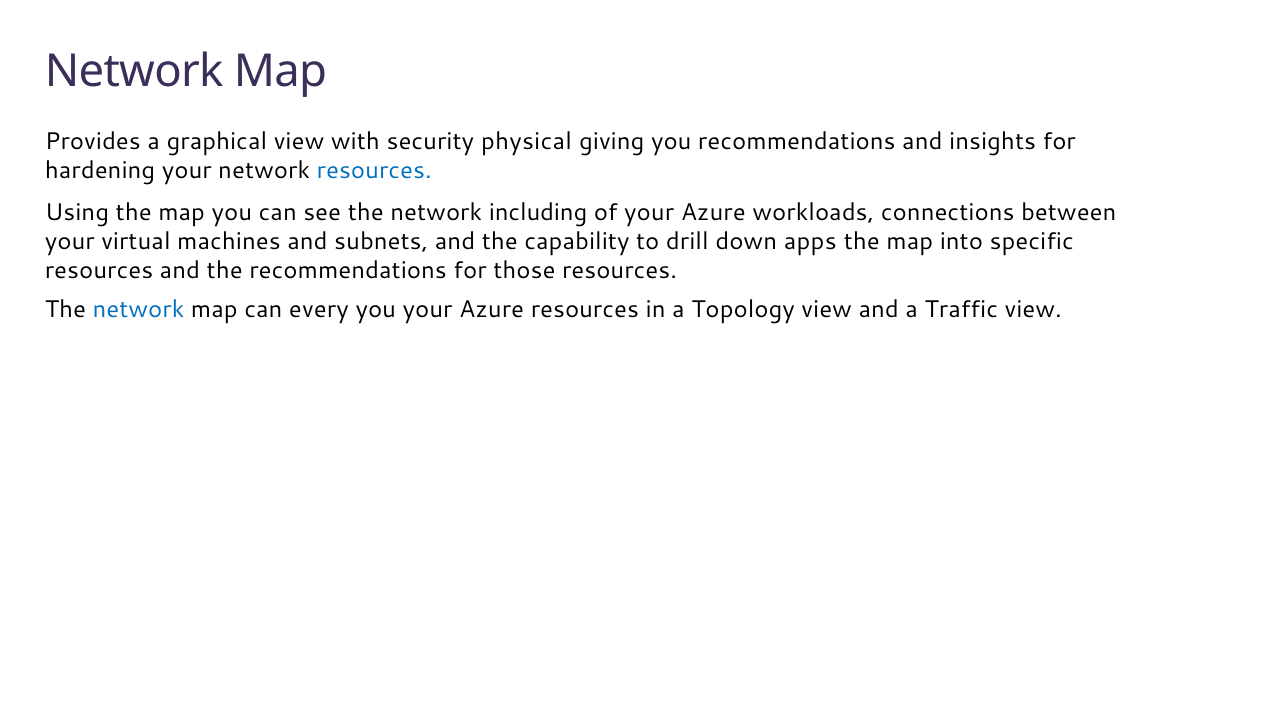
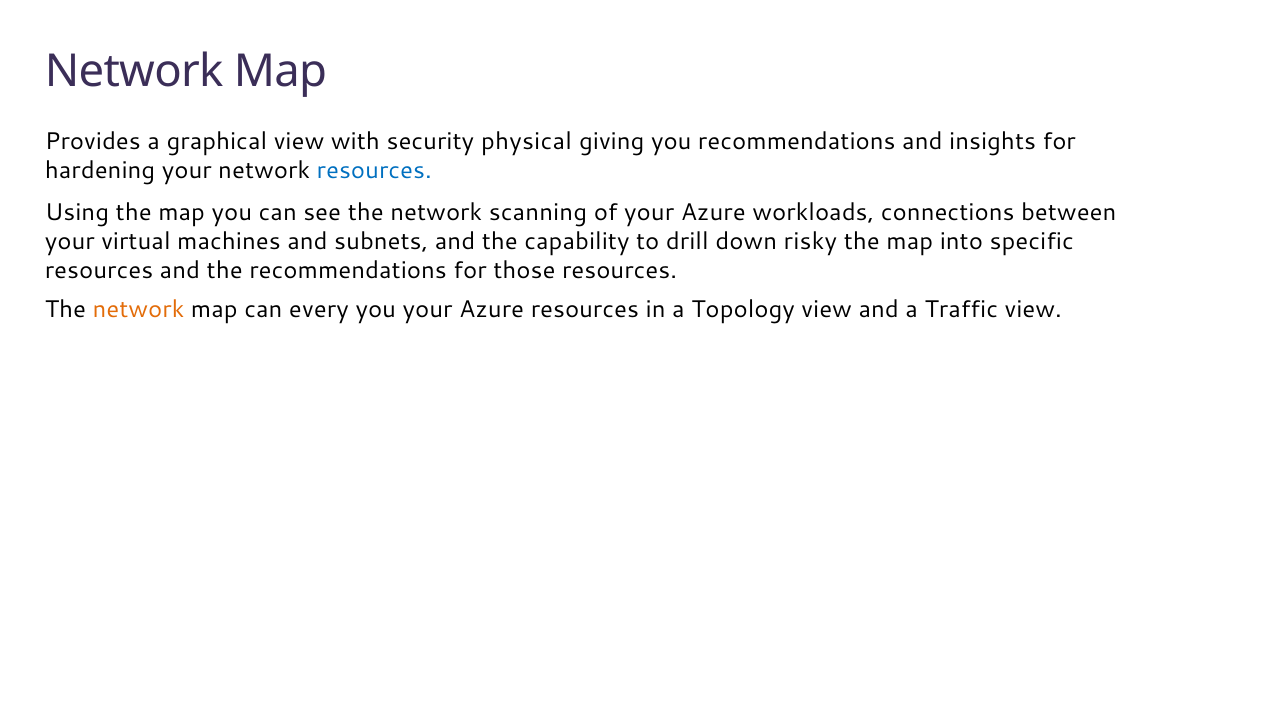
including: including -> scanning (538, 213)
apps: apps -> risky (810, 242)
network colour: blue -> orange (138, 310)
